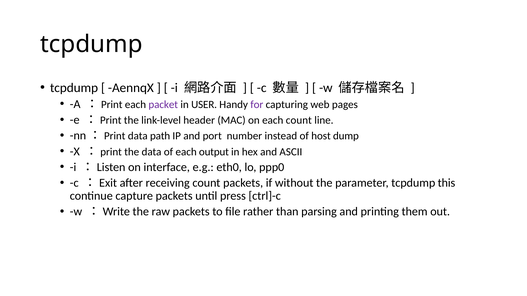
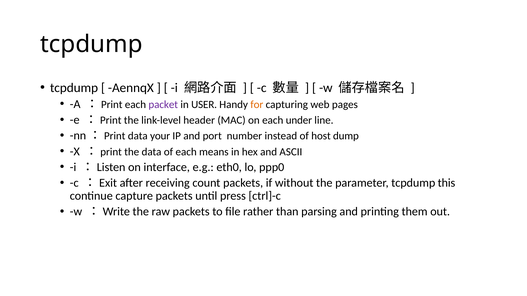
for colour: purple -> orange (257, 105)
each count: count -> under (299, 120)
path: path -> your (160, 136)
output: output -> means (214, 152)
